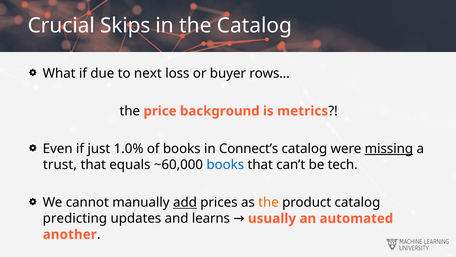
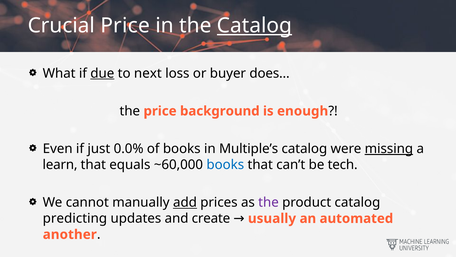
Crucial Skips: Skips -> Price (125, 25)
Catalog underline: none -> present (254, 25)
due underline: none -> present (102, 73)
rows…: rows… -> does… (270, 73)
metrics: metrics -> enough (303, 111)
1.0%: 1.0% -> 0.0% (129, 149)
Connect’s: Connect’s -> Multiple’s (249, 149)
trust: trust -> learn (60, 164)
the colour: orange -> purple (268, 202)
learns: learns -> create (211, 218)
